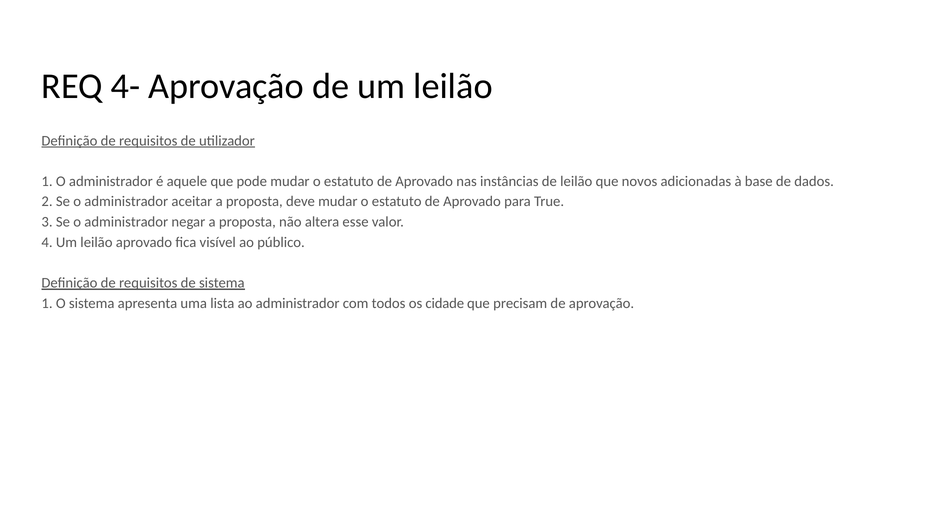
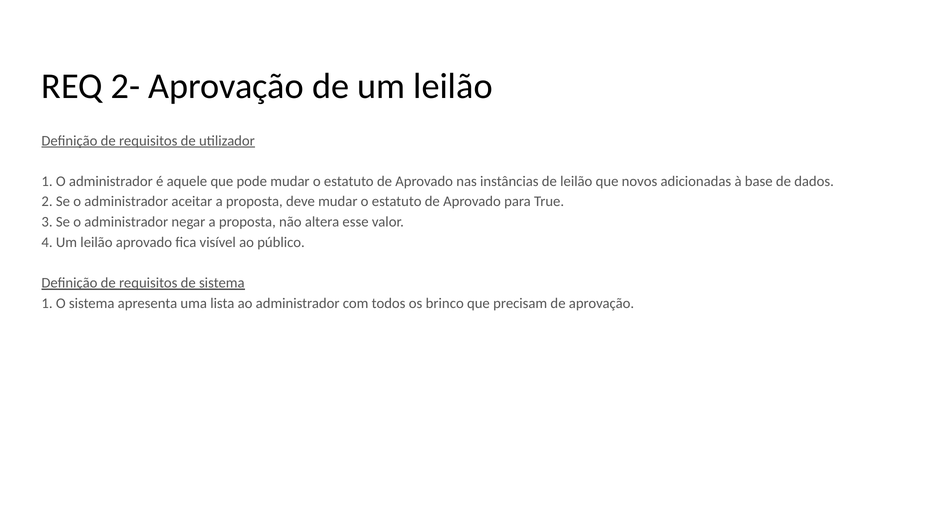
4-: 4- -> 2- (125, 86)
cidade: cidade -> brinco (445, 303)
